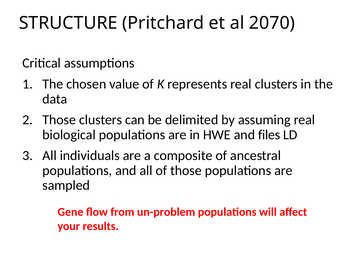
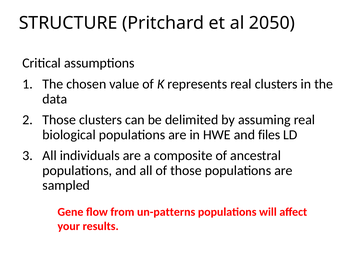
2070: 2070 -> 2050 (272, 23)
un-problem: un-problem -> un-patterns (166, 212)
